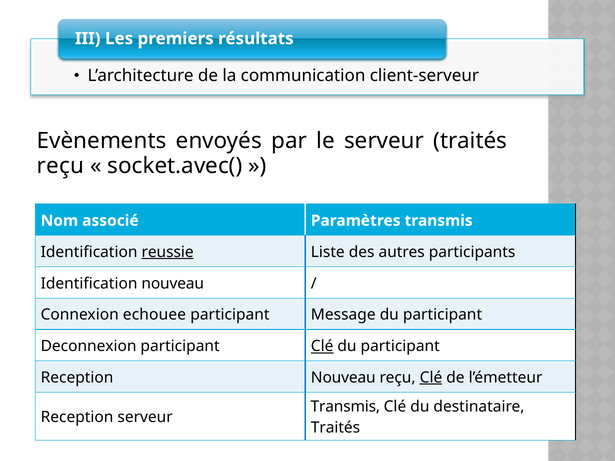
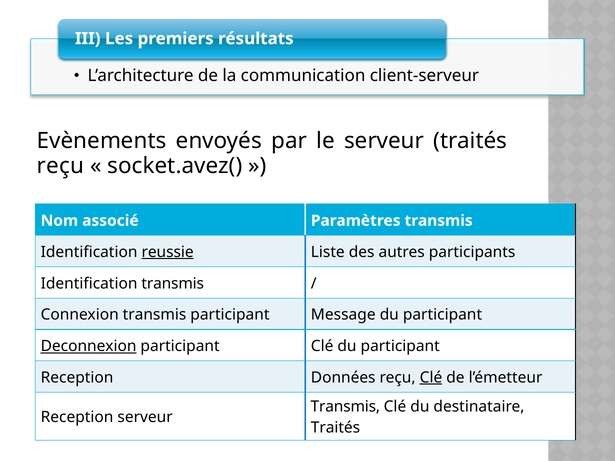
socket.avec(: socket.avec( -> socket.avez( (175, 166)
Identification nouveau: nouveau -> transmis (173, 284)
Connexion echouee: echouee -> transmis (155, 315)
Deconnexion underline: none -> present (89, 346)
Clé underline: present -> none (322, 346)
Reception Nouveau: Nouveau -> Données (343, 378)
